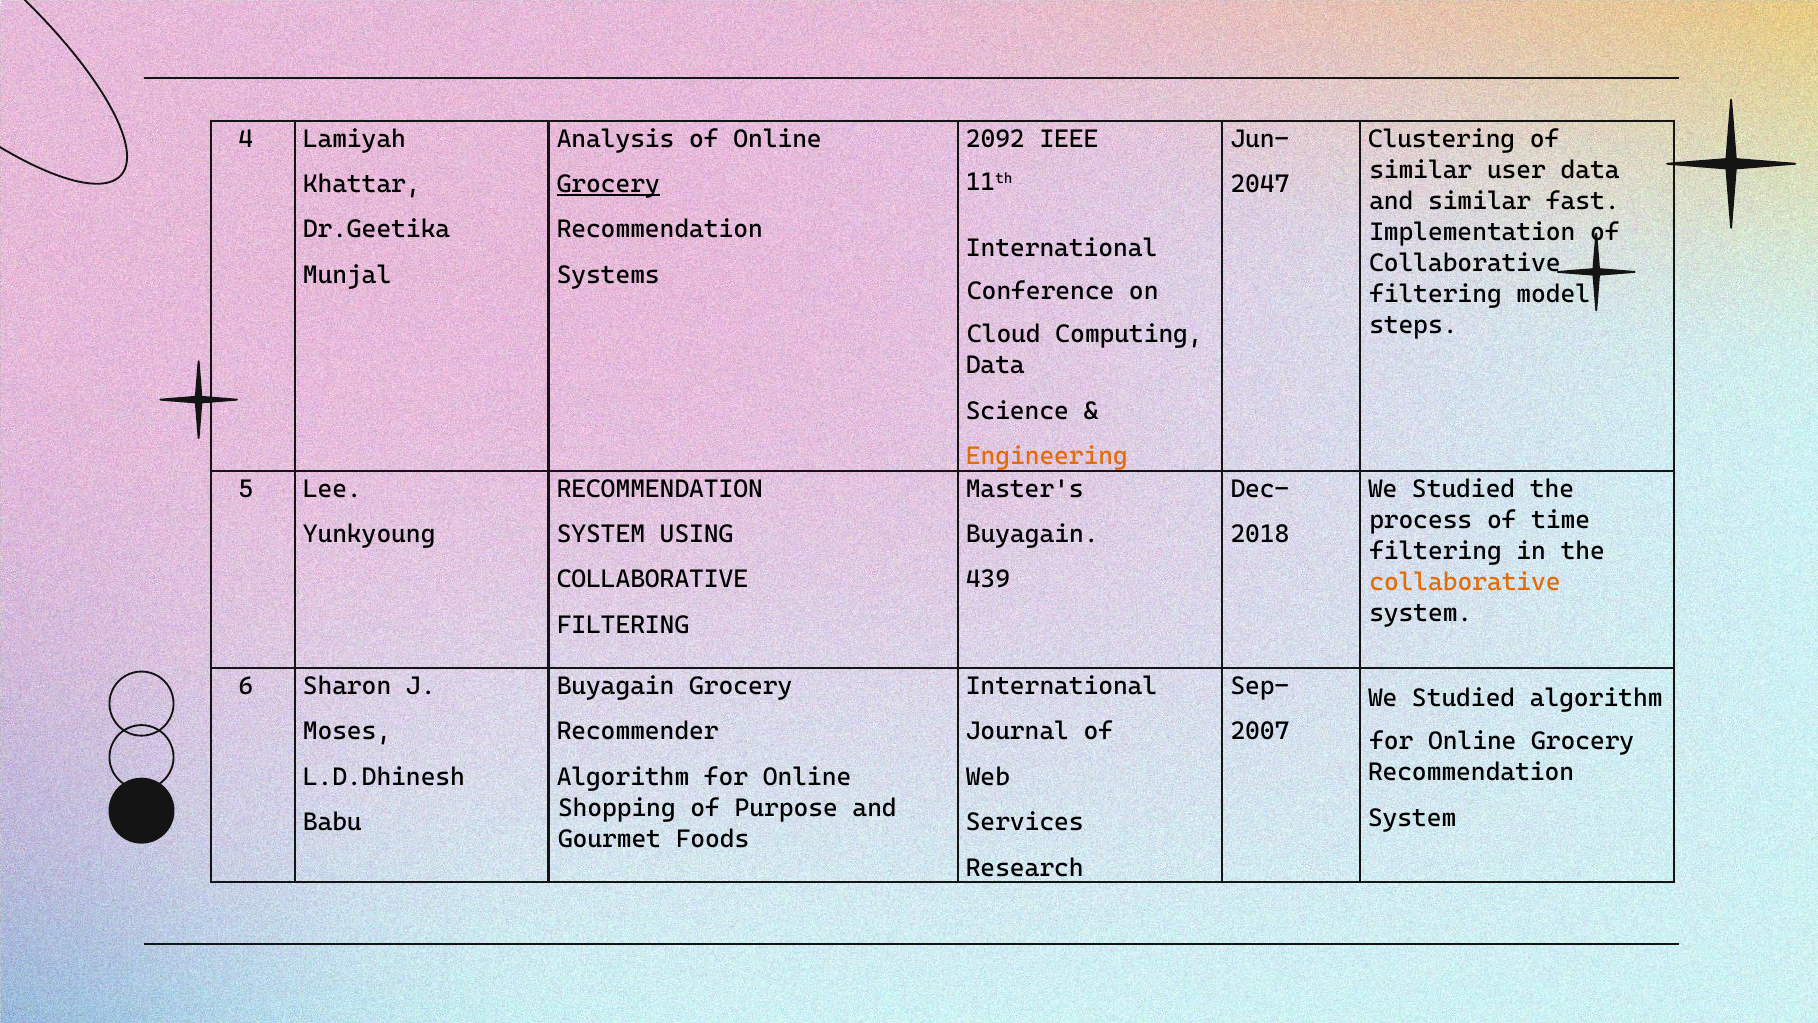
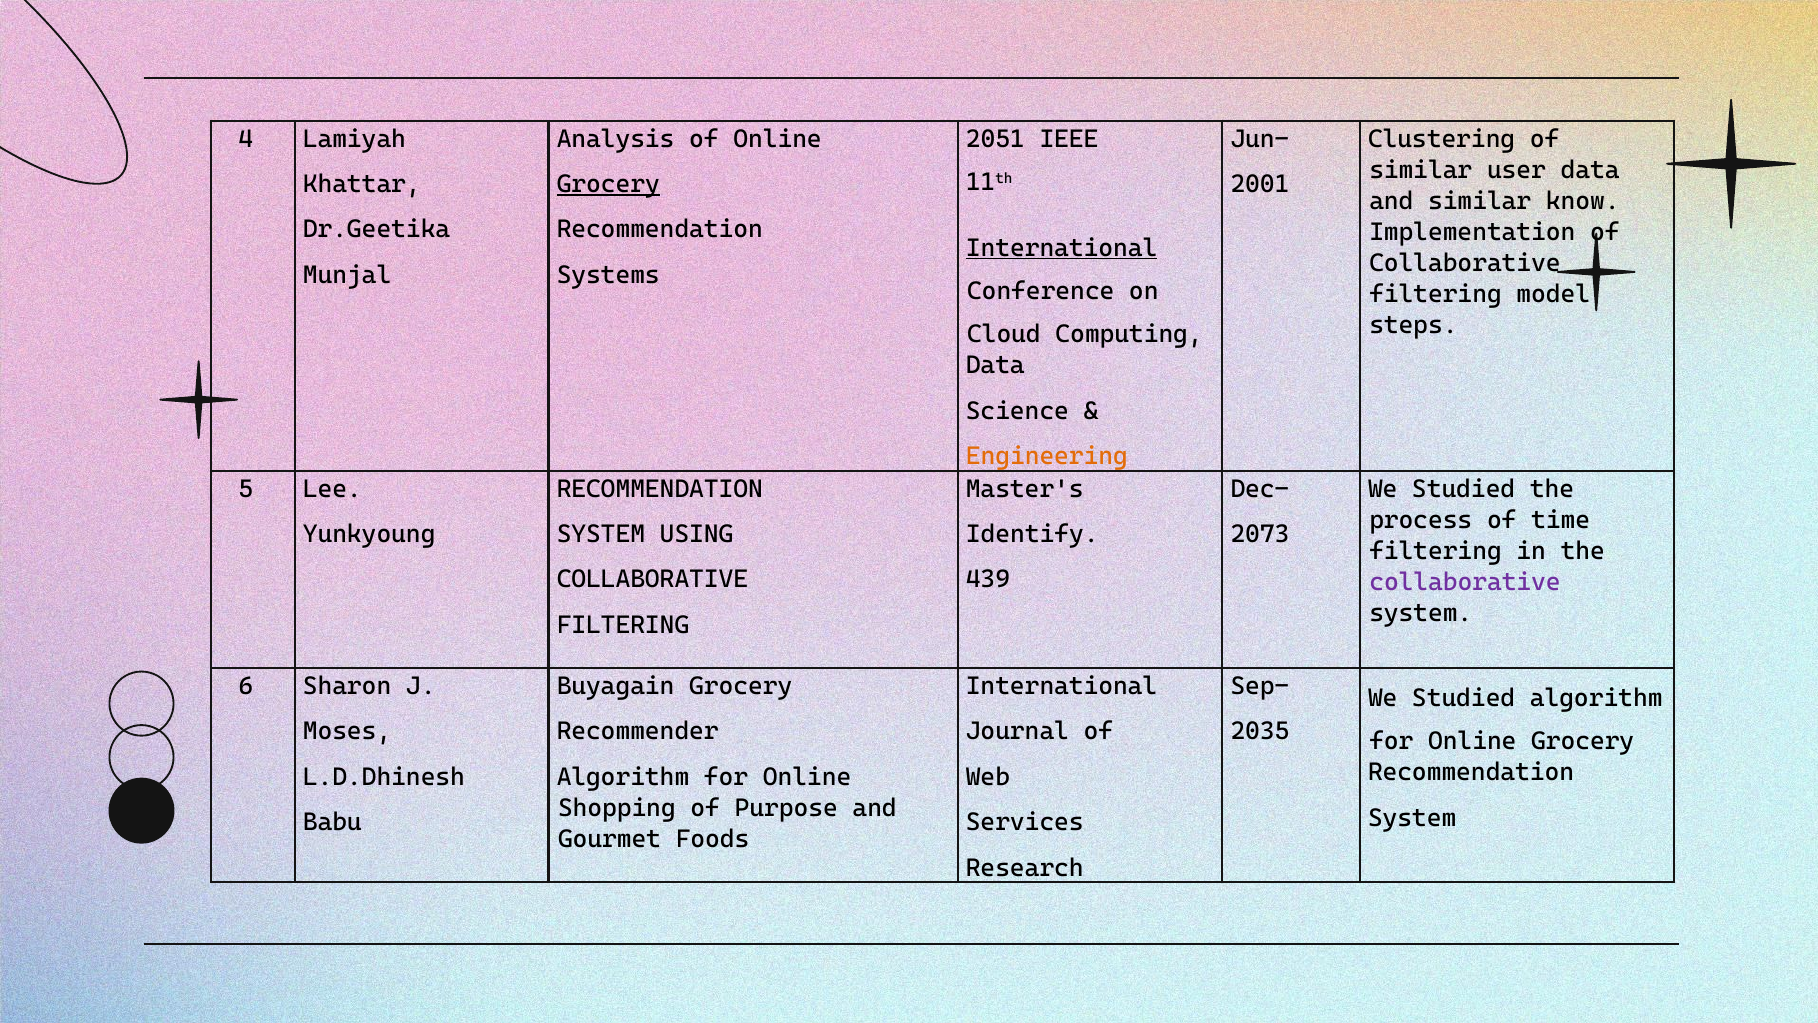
2092: 2092 -> 2051 (995, 139)
2047: 2047 -> 2001 (1260, 184)
fast: fast -> know (1583, 201)
International underline: none -> present (1062, 248)
Buyagain: Buyagain -> Identify (1032, 534)
2018: 2018 -> 2073 (1260, 534)
collaborative colour: orange -> purple (1465, 582)
2007: 2007 -> 2035 (1260, 731)
